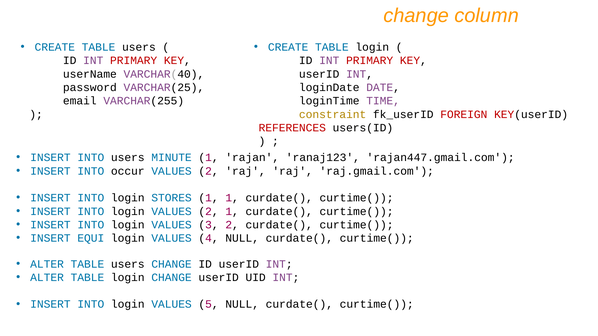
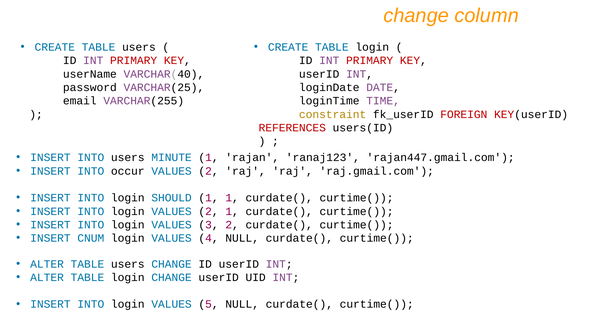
STORES: STORES -> SHOULD (172, 198)
EQUI: EQUI -> CNUM (91, 238)
